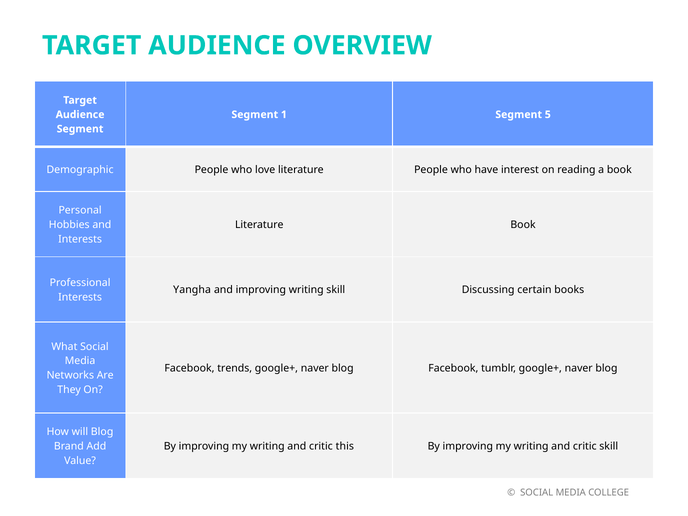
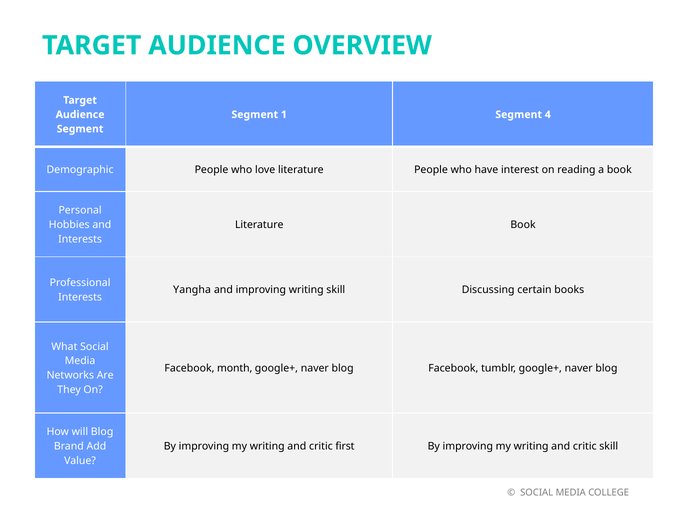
5: 5 -> 4 (548, 115)
trends: trends -> month (235, 368)
this: this -> first (345, 446)
